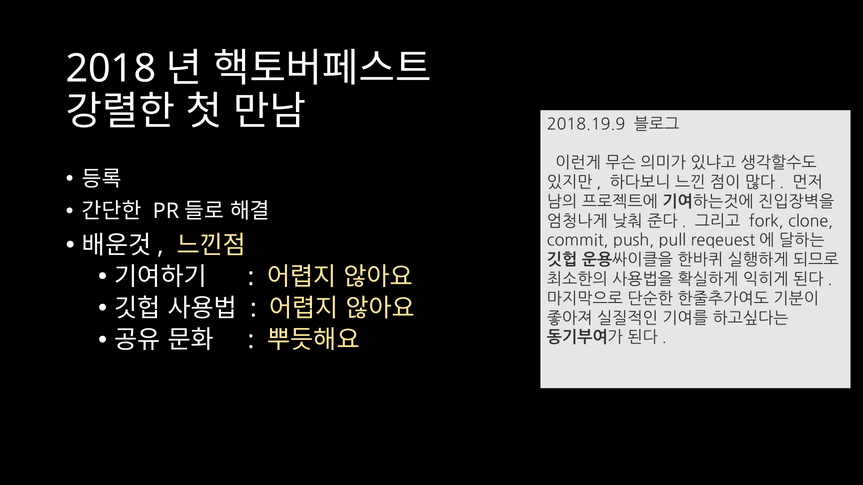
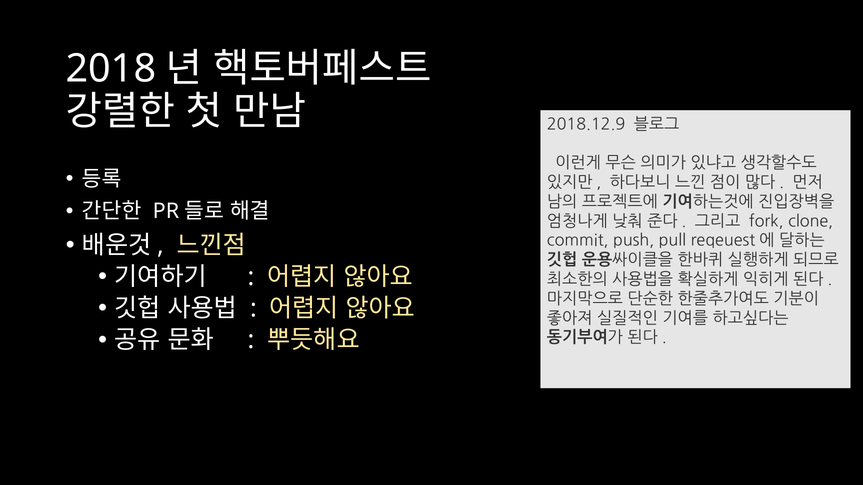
2018.19.9: 2018.19.9 -> 2018.12.9 (586, 124)
